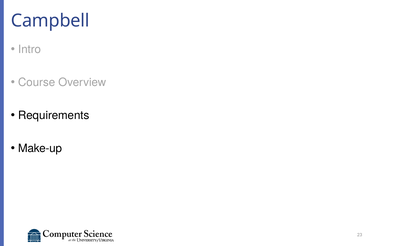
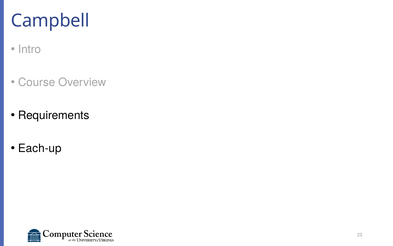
Make-up: Make-up -> Each-up (40, 148)
